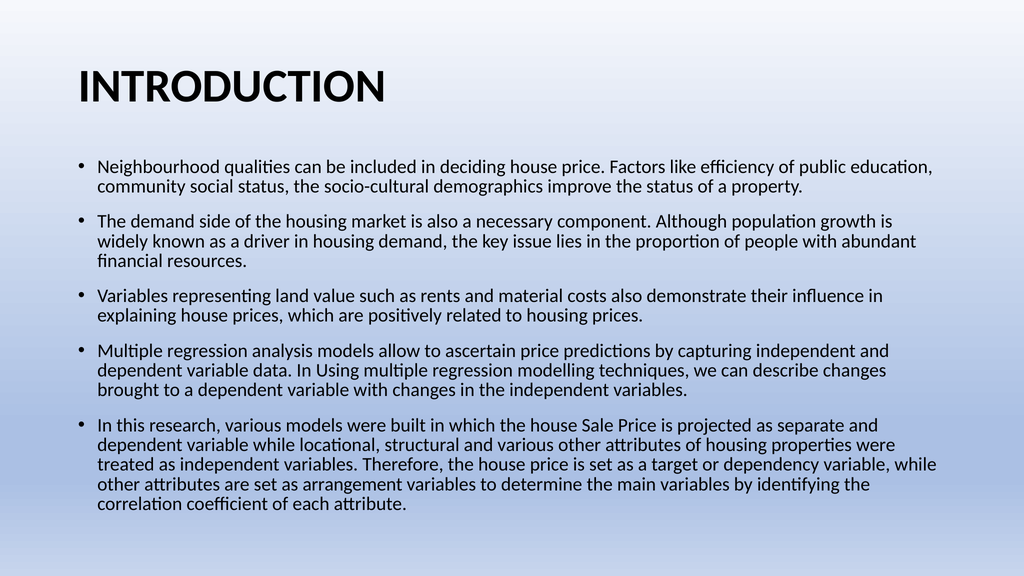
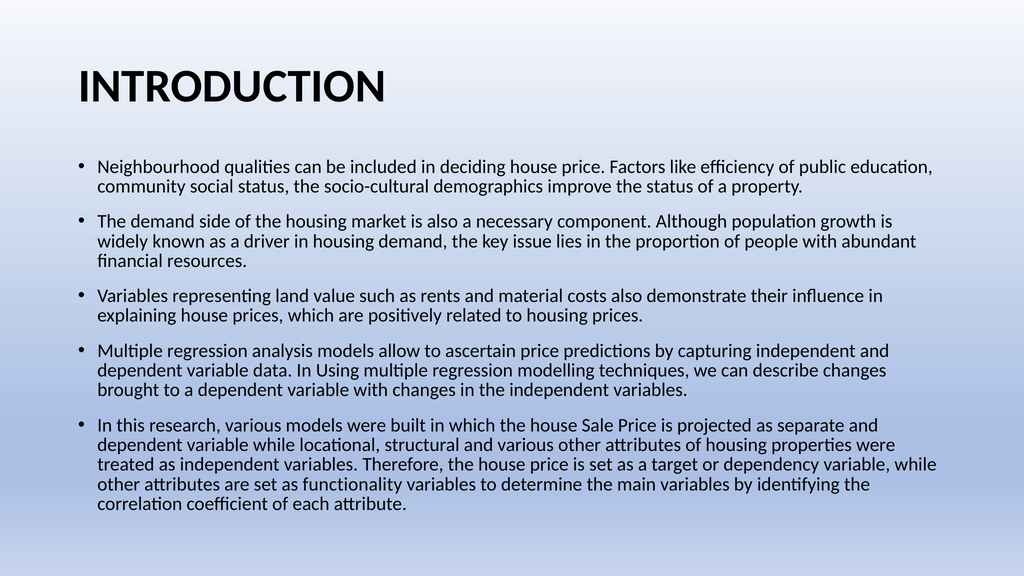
arrangement: arrangement -> functionality (352, 484)
